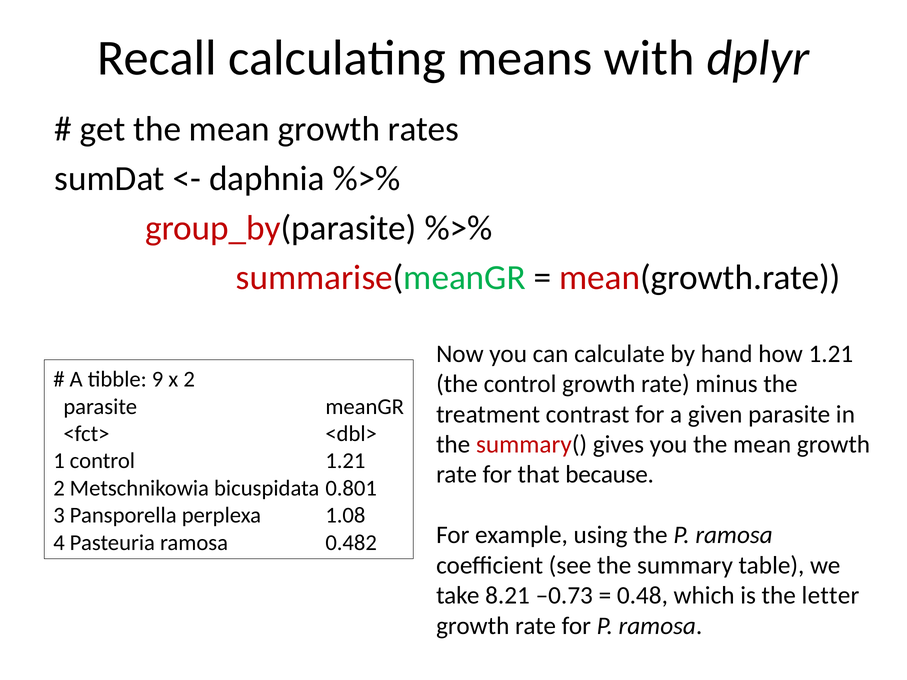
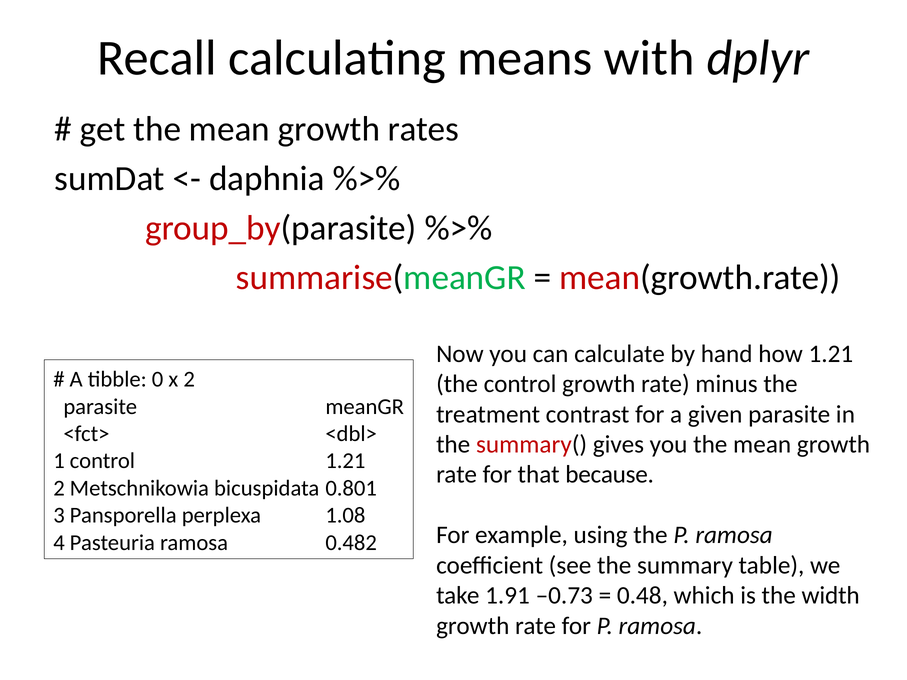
9: 9 -> 0 (158, 379)
8.21: 8.21 -> 1.91 (508, 596)
letter: letter -> width (831, 596)
